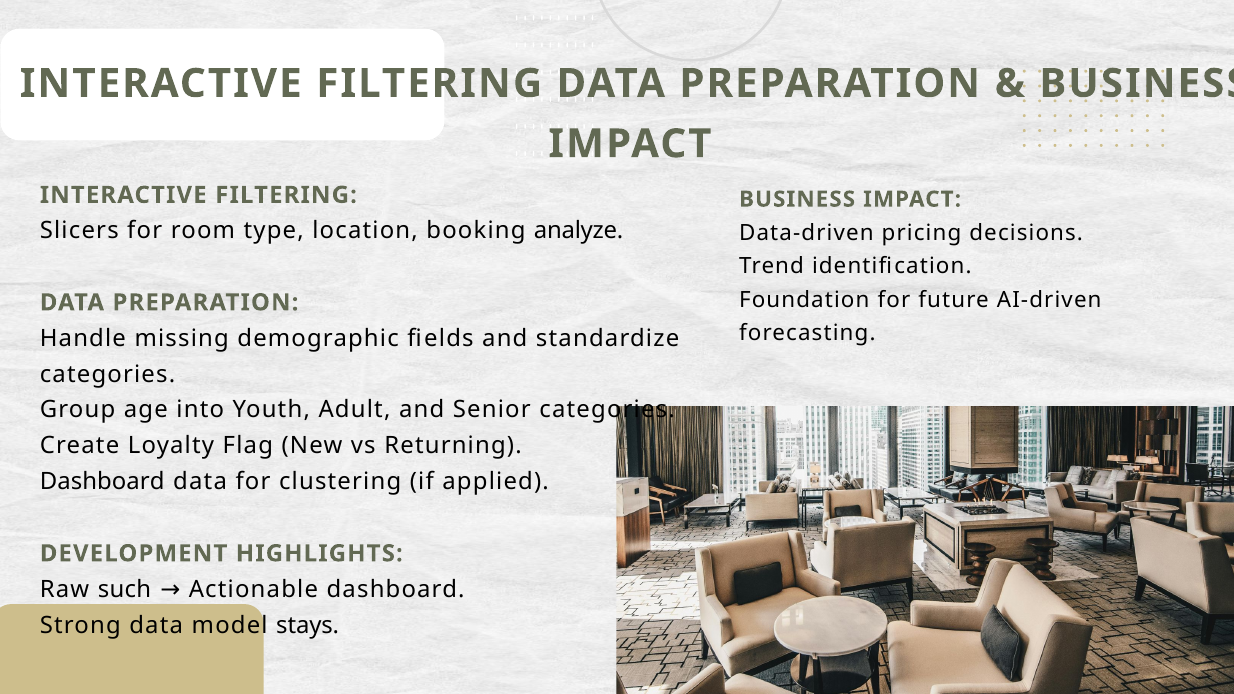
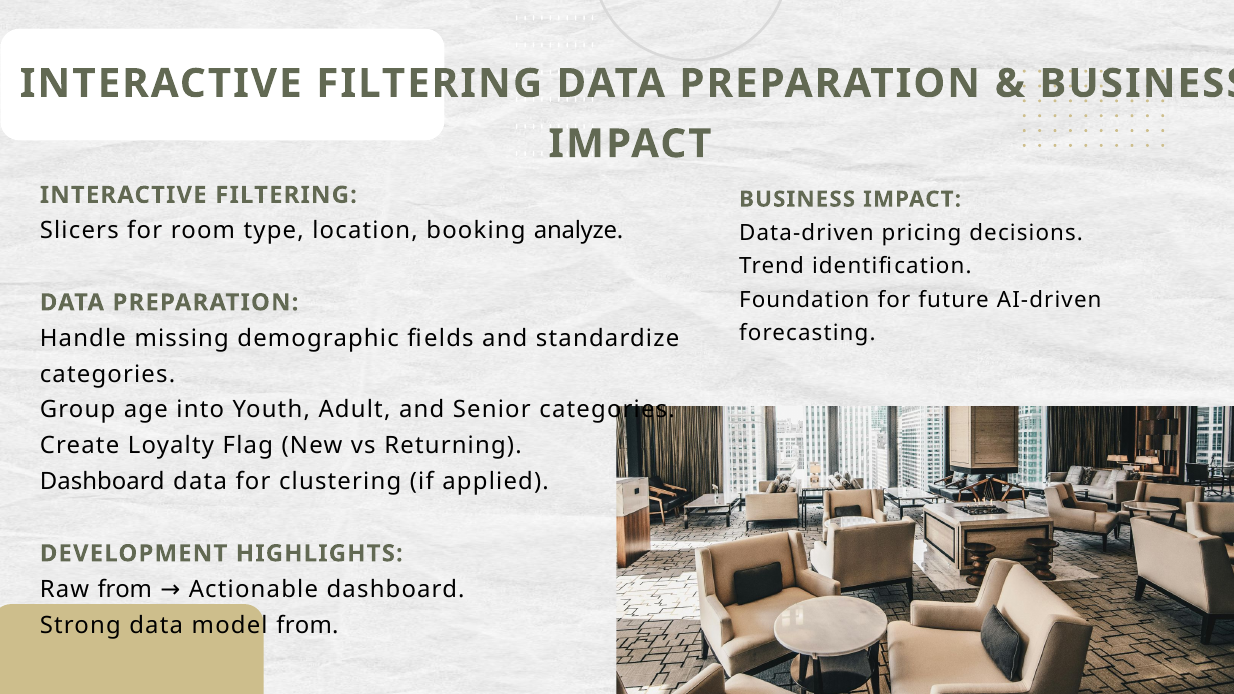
Raw such: such -> from (125, 589)
model stays: stays -> from (308, 625)
